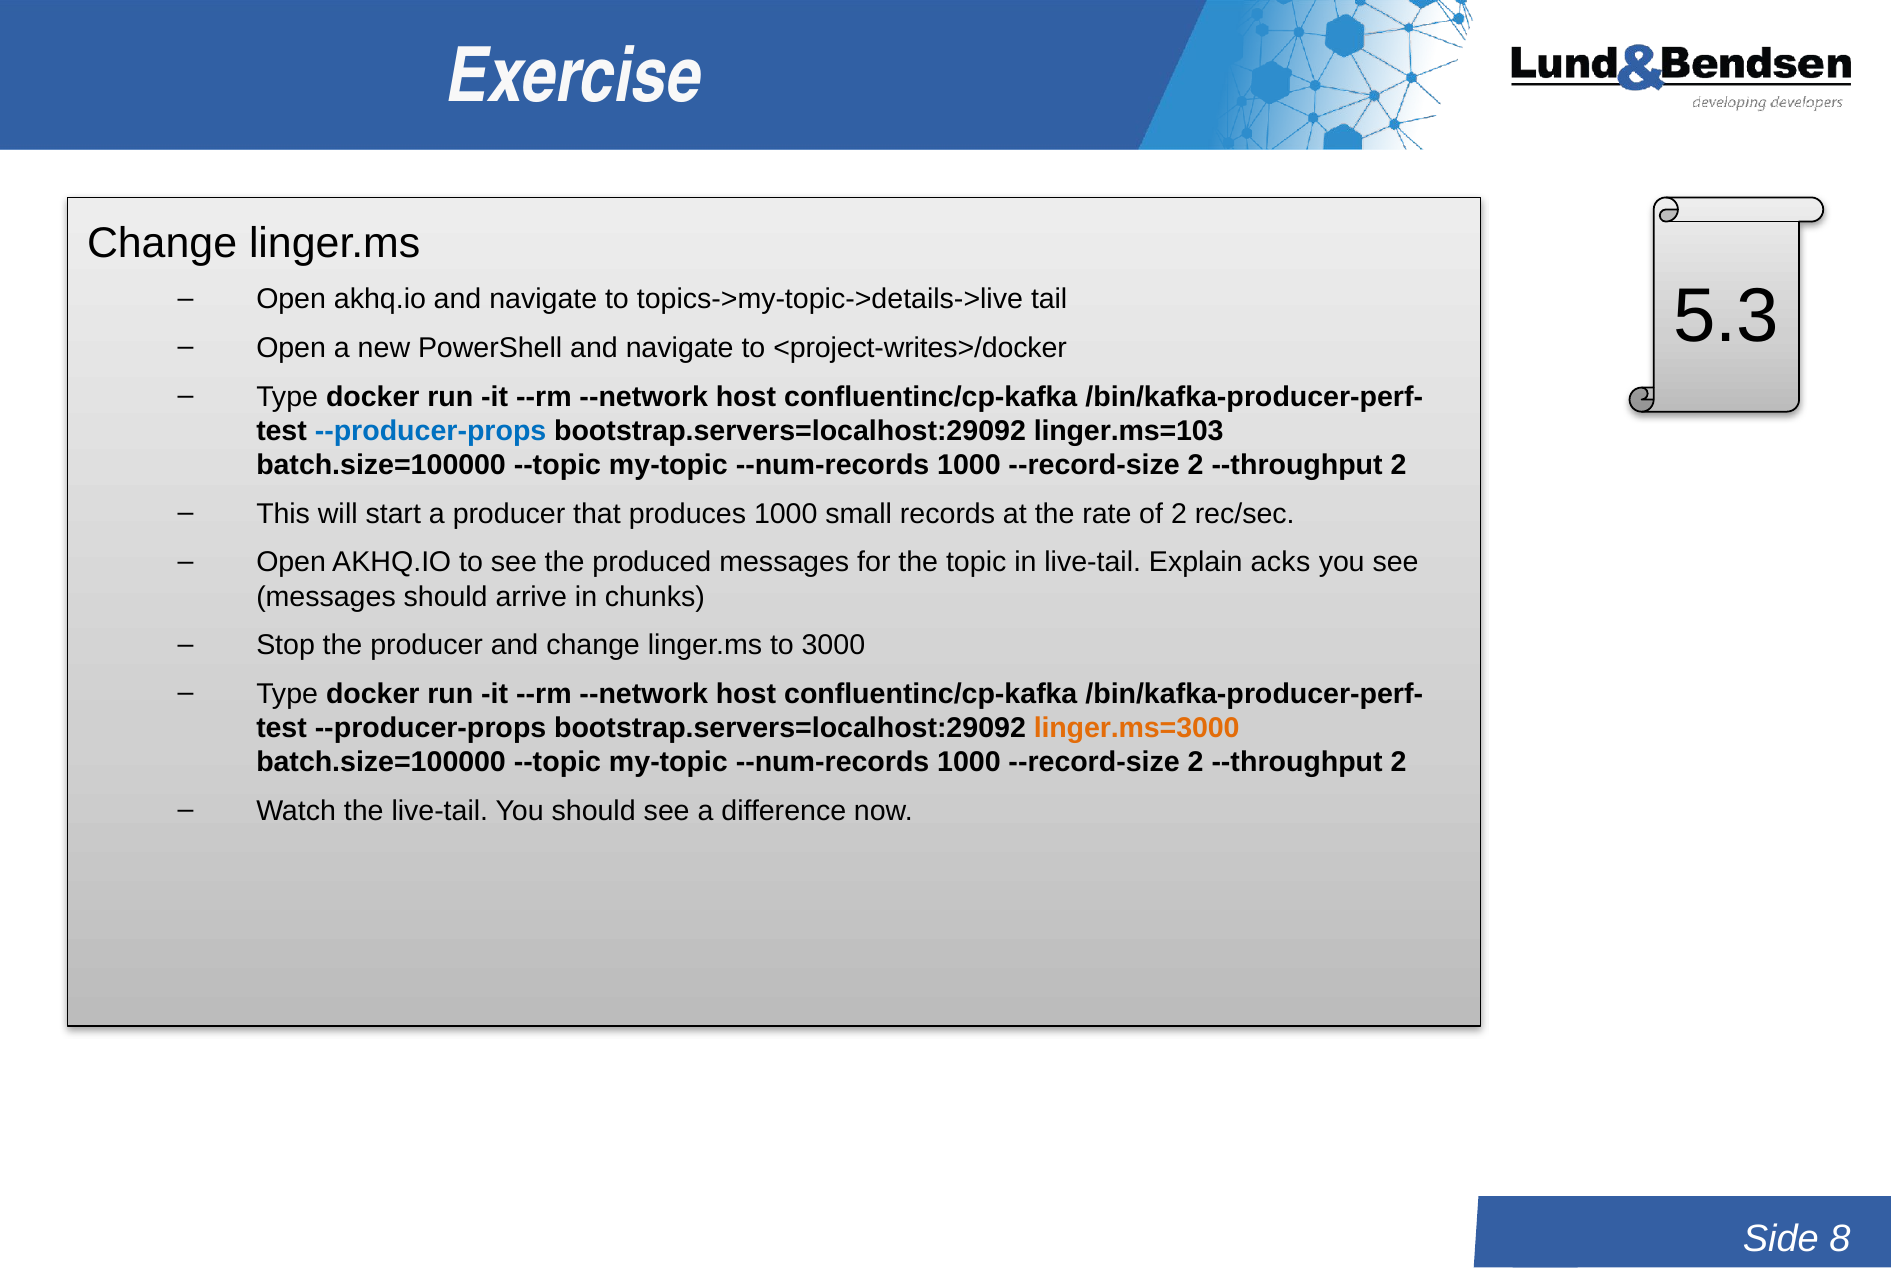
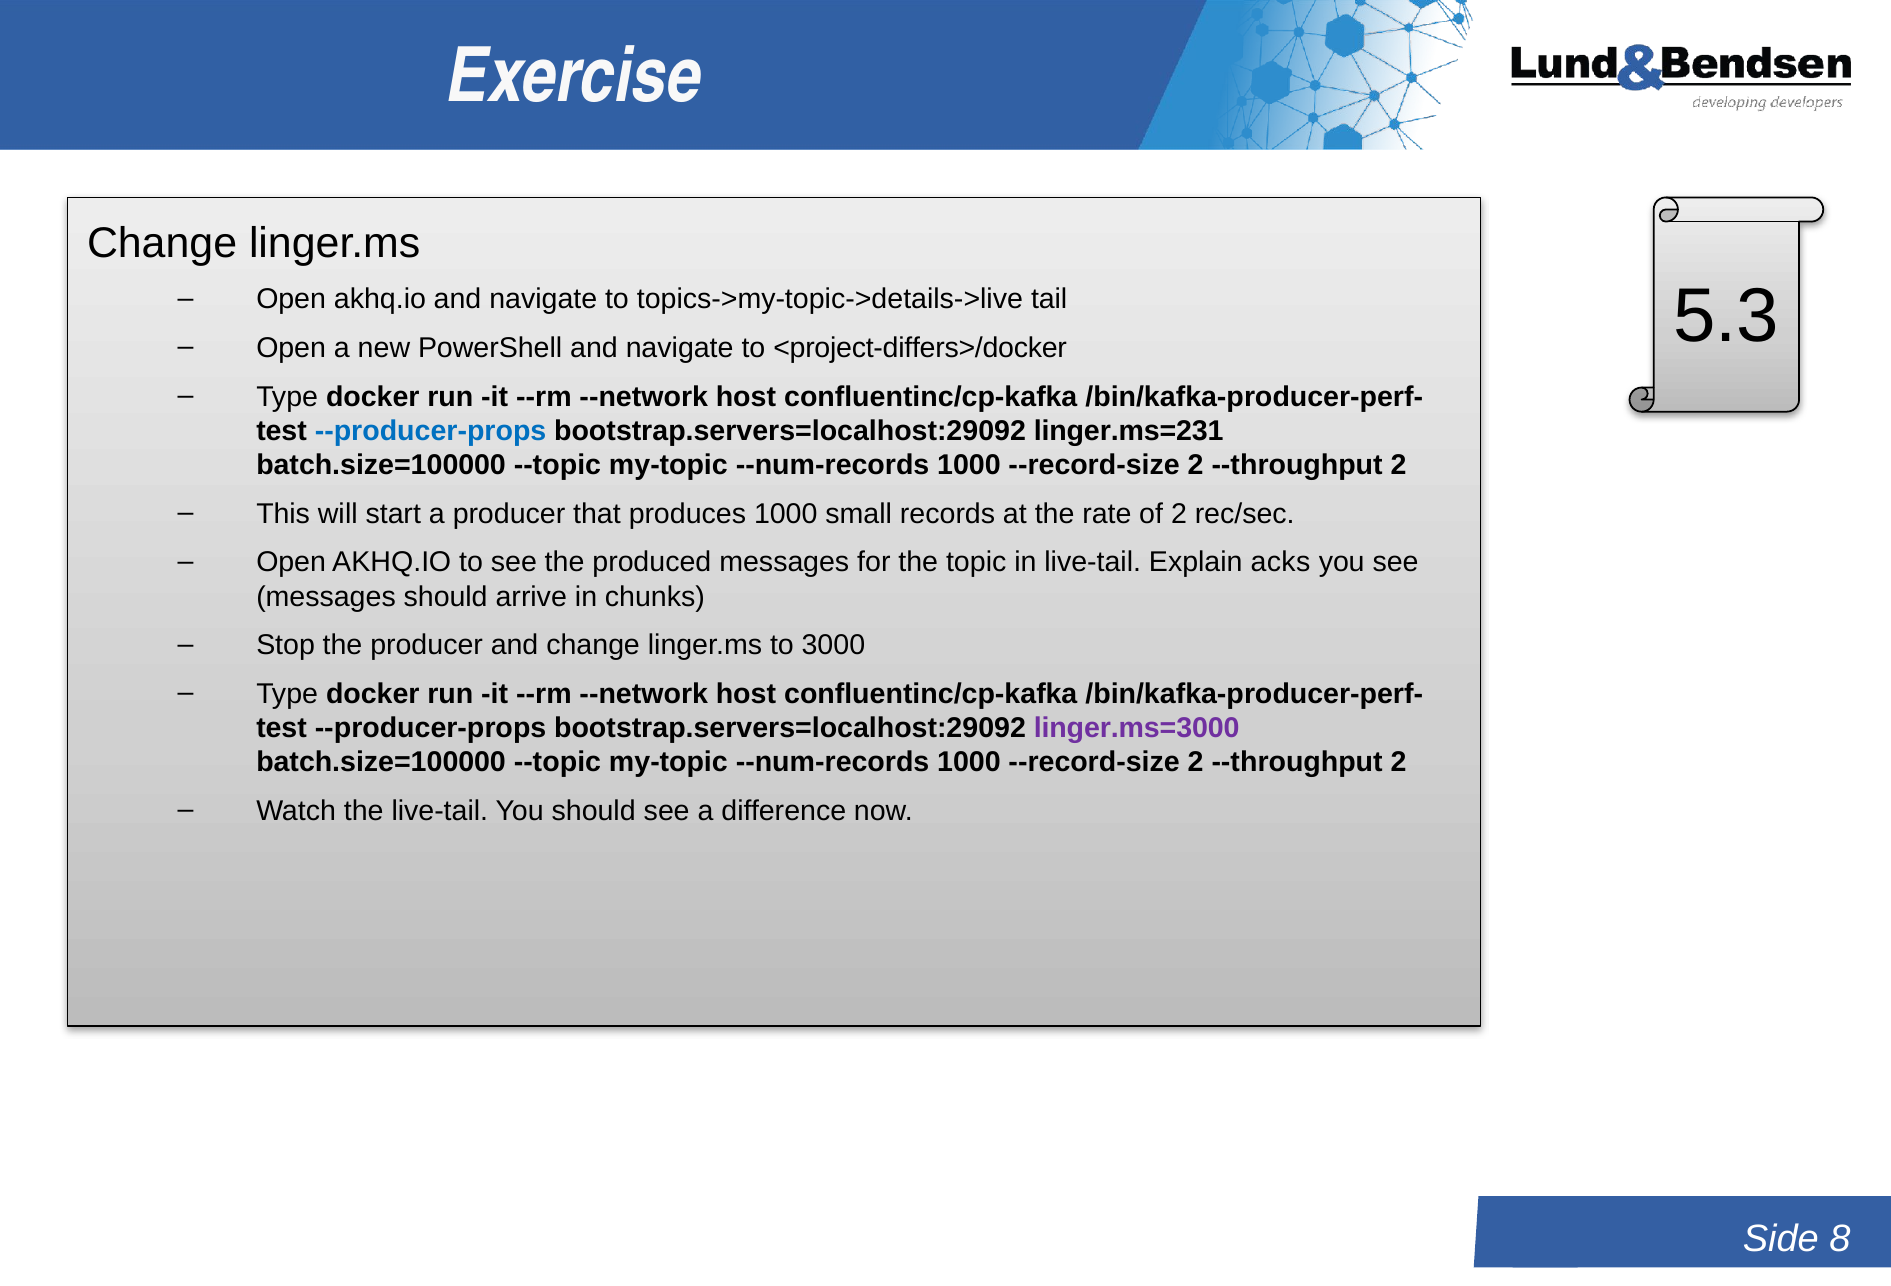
<project-writes>/docker: <project-writes>/docker -> <project-differs>/docker (920, 348)
linger.ms=103: linger.ms=103 -> linger.ms=231 (1129, 431)
linger.ms=3000 colour: orange -> purple (1137, 728)
